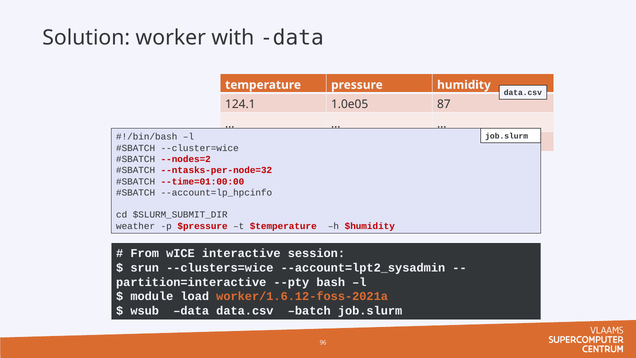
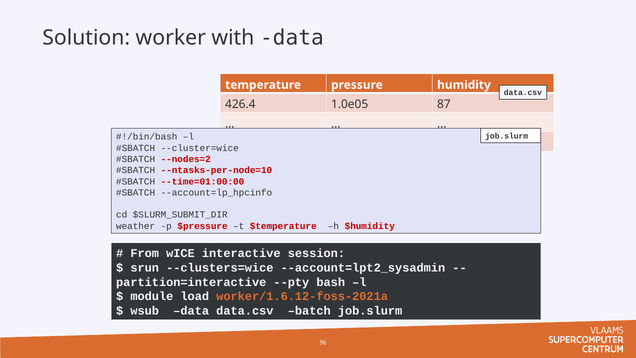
124.1: 124.1 -> 426.4 (240, 104)
--ntasks-per-node=32: --ntasks-per-node=32 -> --ntasks-per-node=10 (216, 170)
